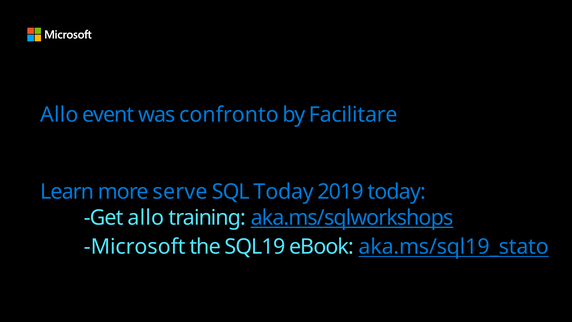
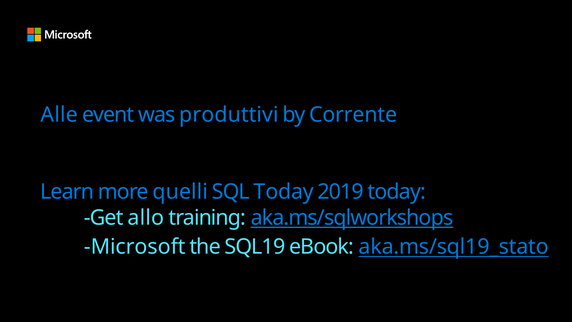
Allo: Allo -> Alle (59, 115)
confronto: confronto -> produttivi (229, 115)
Facilitare: Facilitare -> Corrente (353, 115)
serve: serve -> quelli (180, 192)
